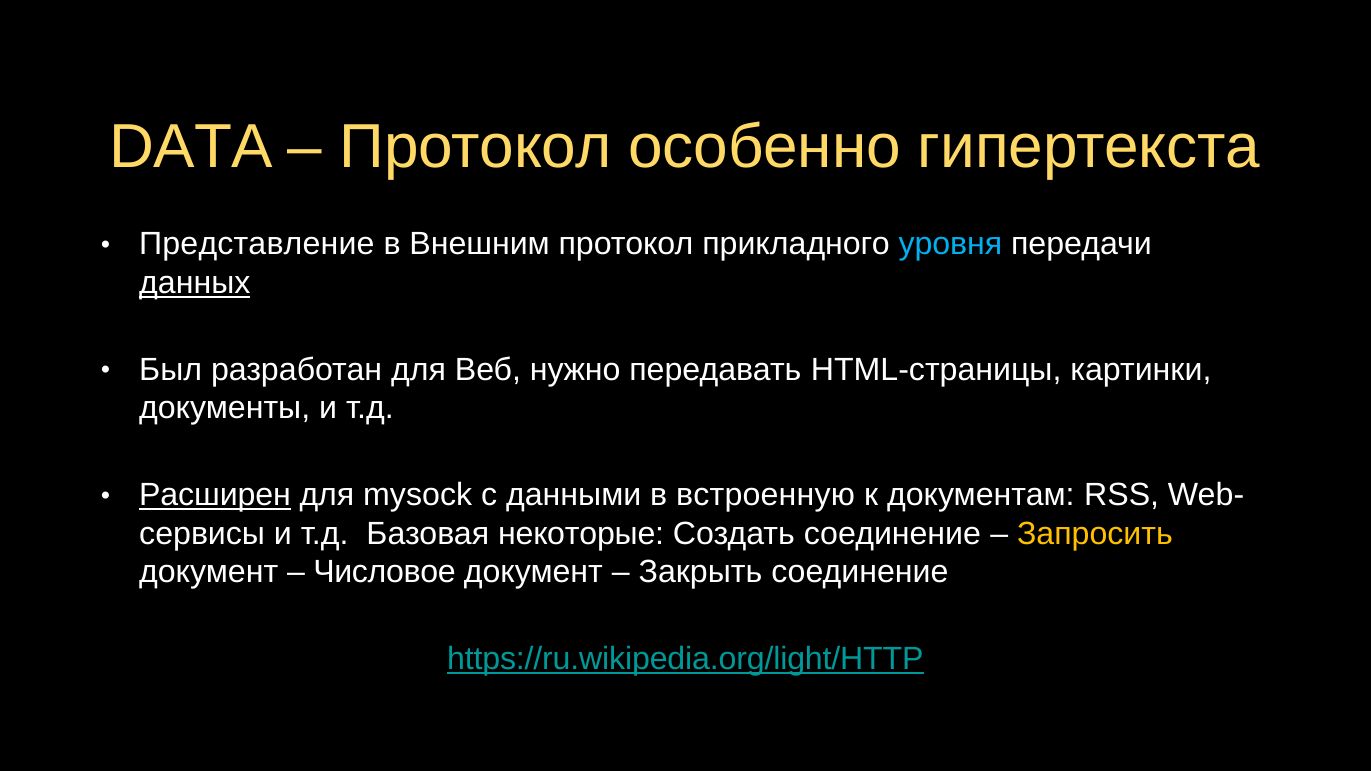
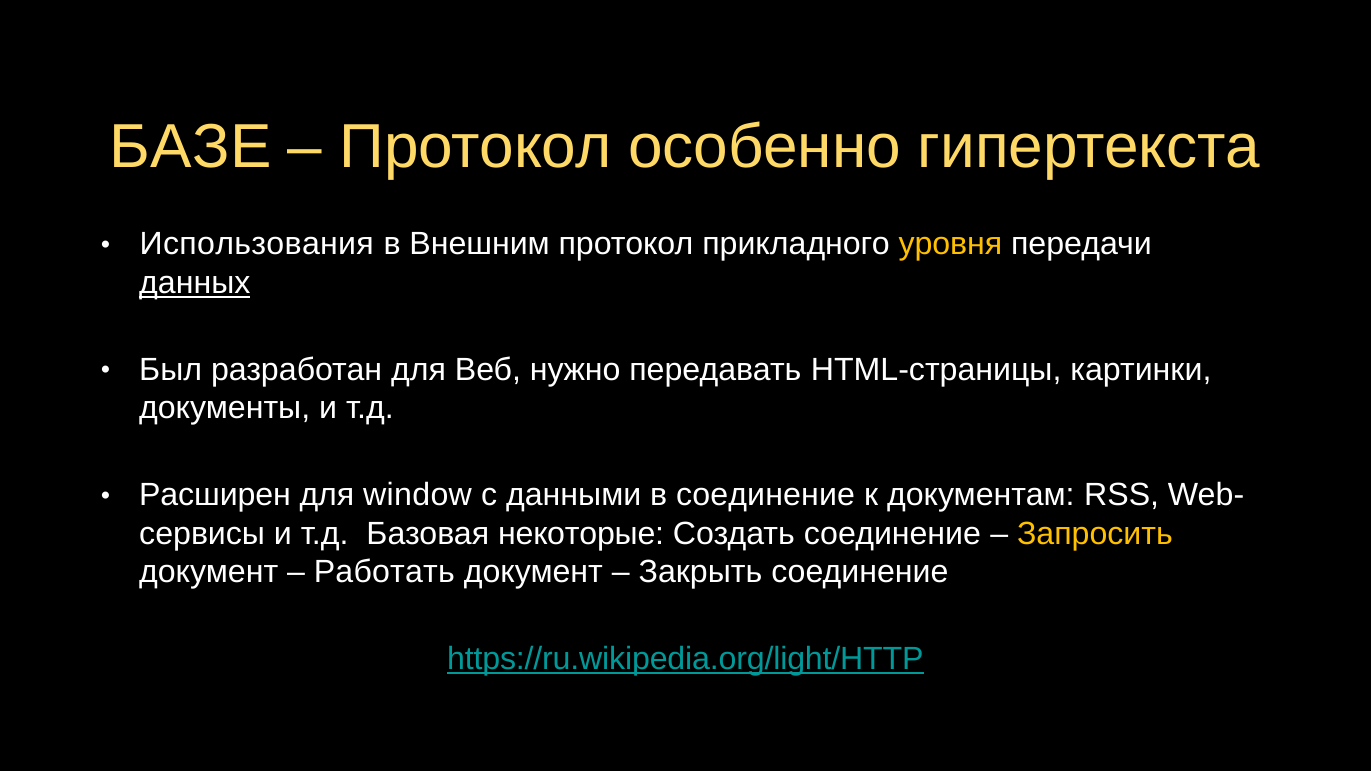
DATA: DATA -> БАЗЕ (191, 147)
Представление: Представление -> Использования (257, 244)
уровня colour: light blue -> yellow (950, 244)
Расширен underline: present -> none (215, 495)
mysock: mysock -> window (418, 495)
в встроенную: встроенную -> соединение (766, 495)
Числовое: Числовое -> Работать (384, 572)
